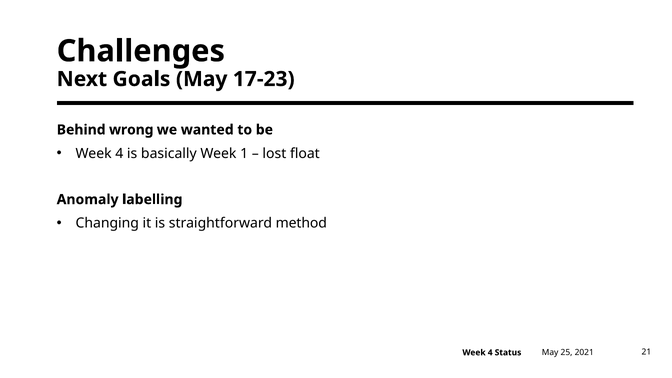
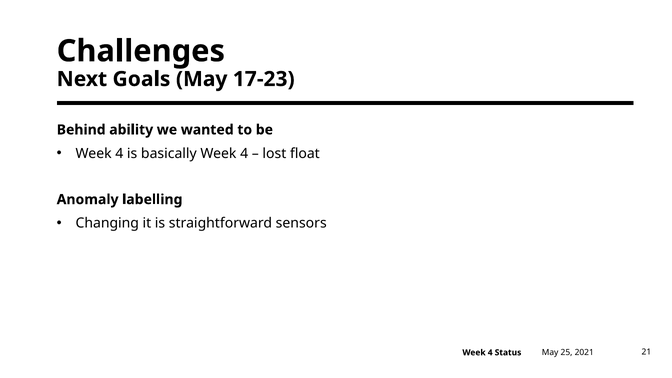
wrong: wrong -> ability (131, 130)
basically Week 1: 1 -> 4 (244, 154)
method: method -> sensors (301, 223)
